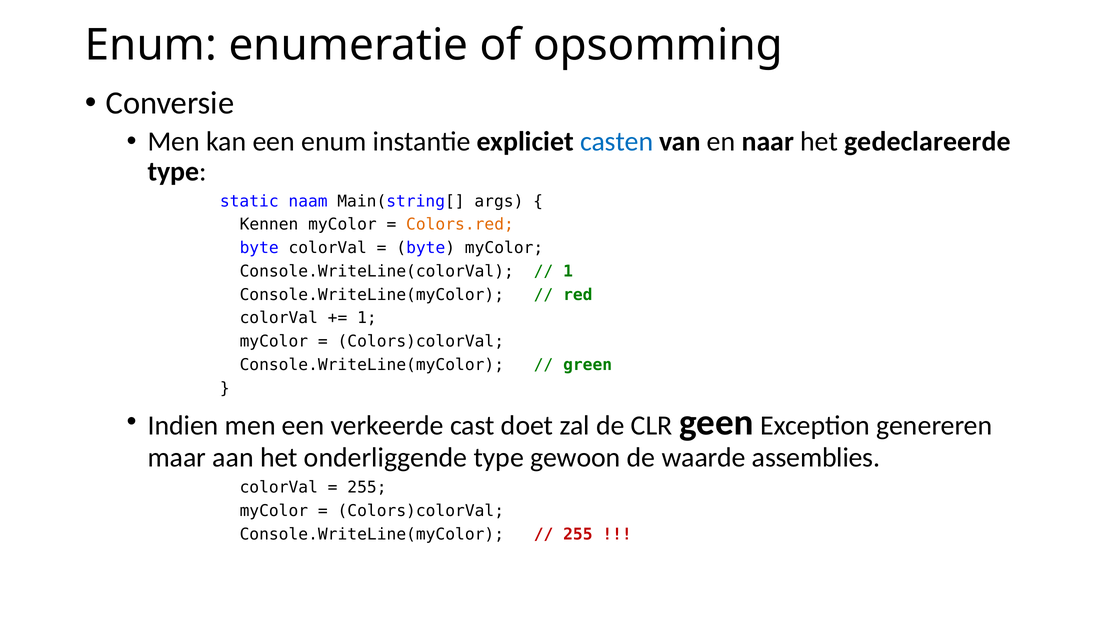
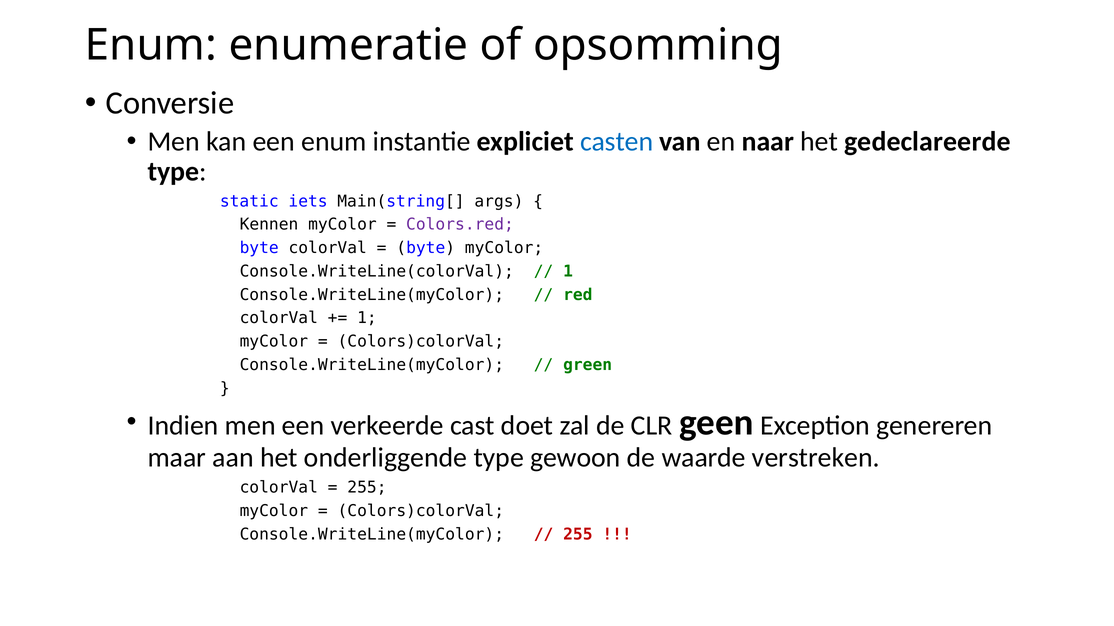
naam: naam -> iets (308, 201)
Colors.red colour: orange -> purple (460, 225)
assemblies: assemblies -> verstreken (816, 458)
